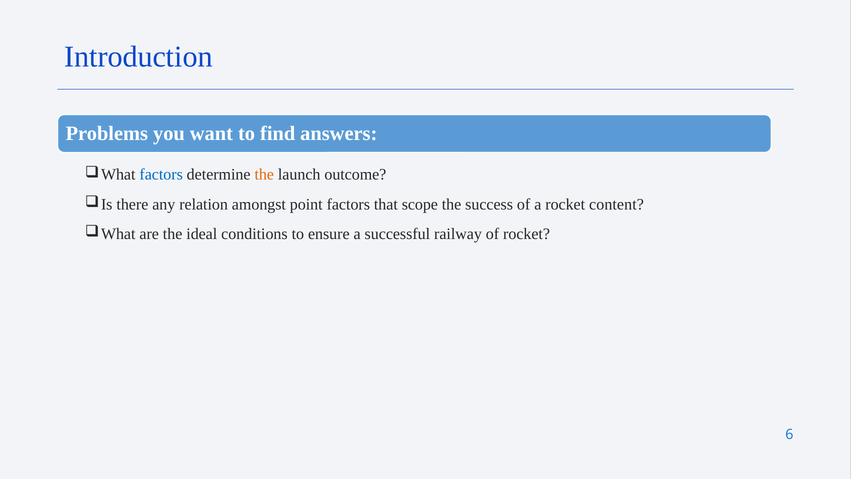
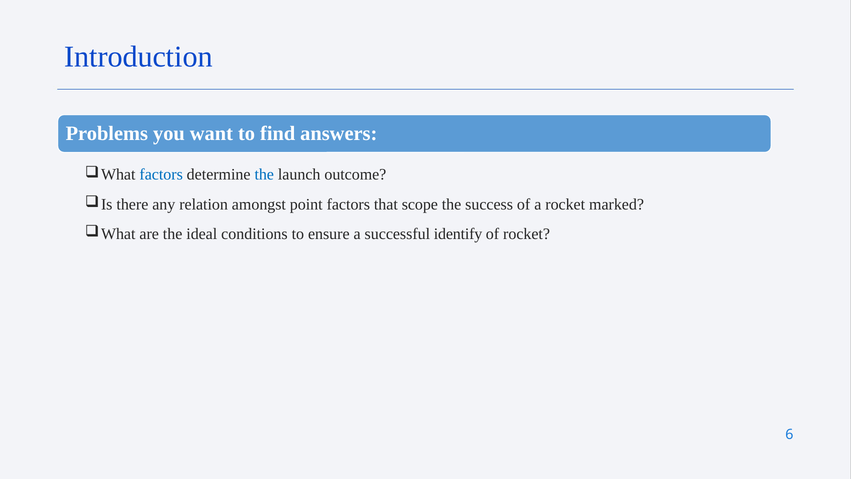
the colour: orange -> blue (264, 175)
content: content -> marked (617, 204)
railway: railway -> identify (458, 234)
